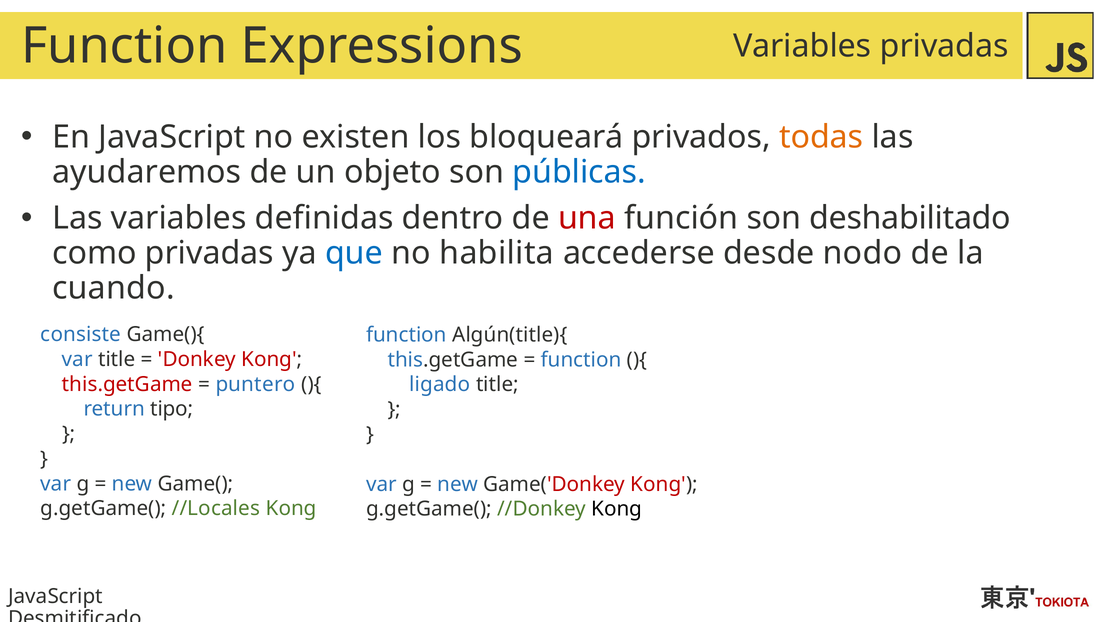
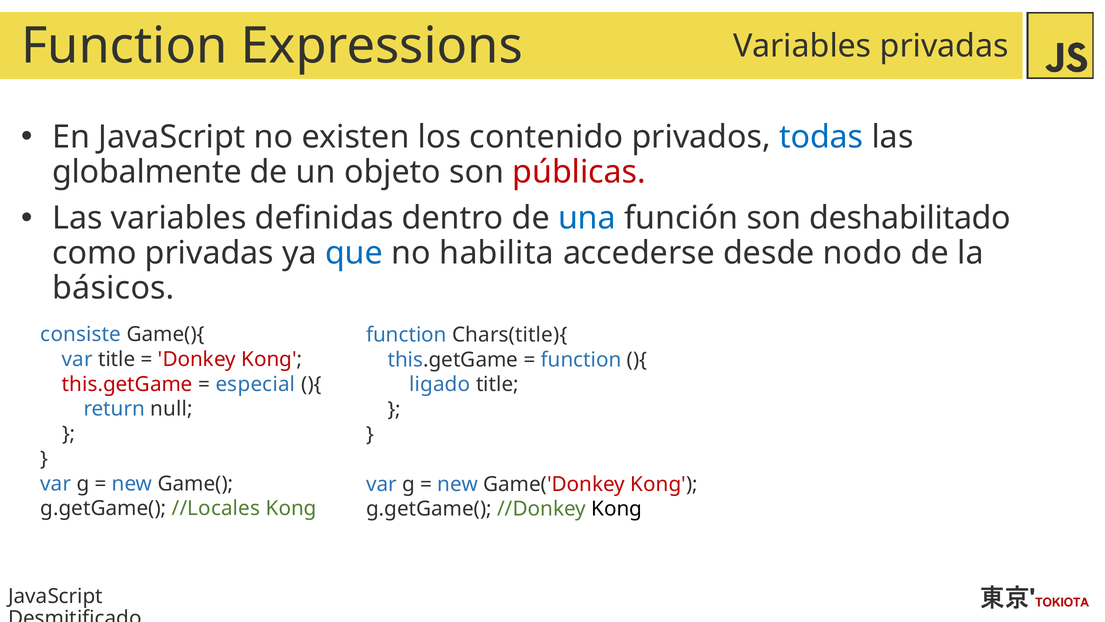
bloqueará: bloqueará -> contenido (546, 137)
todas colour: orange -> blue (821, 137)
ayudaremos: ayudaremos -> globalmente (147, 172)
públicas colour: blue -> red (579, 172)
una colour: red -> blue (587, 218)
cuando: cuando -> básicos (113, 288)
Algún(title){: Algún(title){ -> Chars(title){ (510, 335)
puntero: puntero -> especial (255, 384)
tipo: tipo -> null (172, 409)
